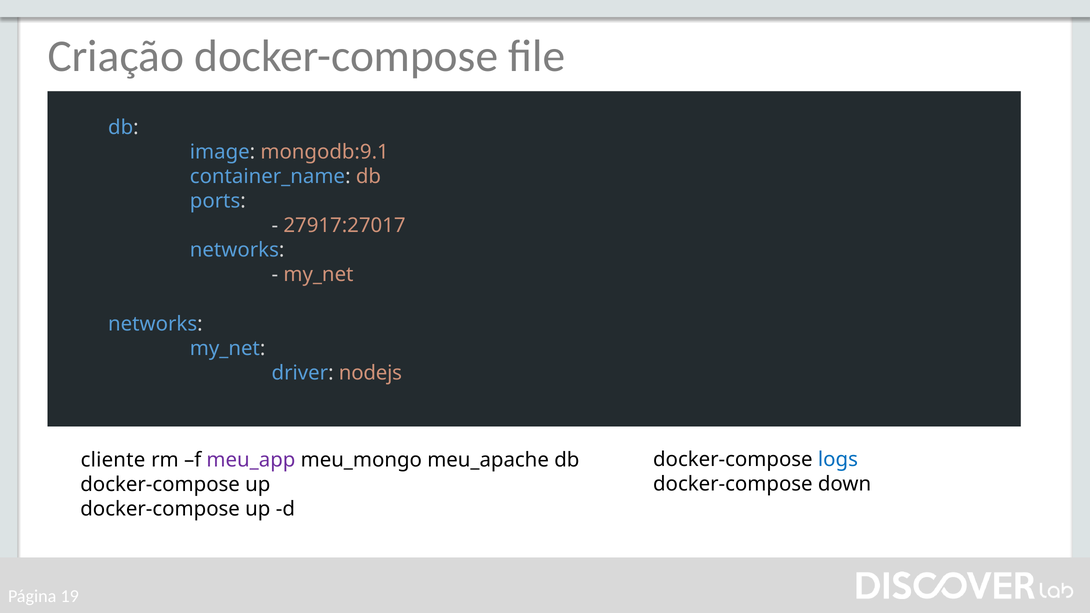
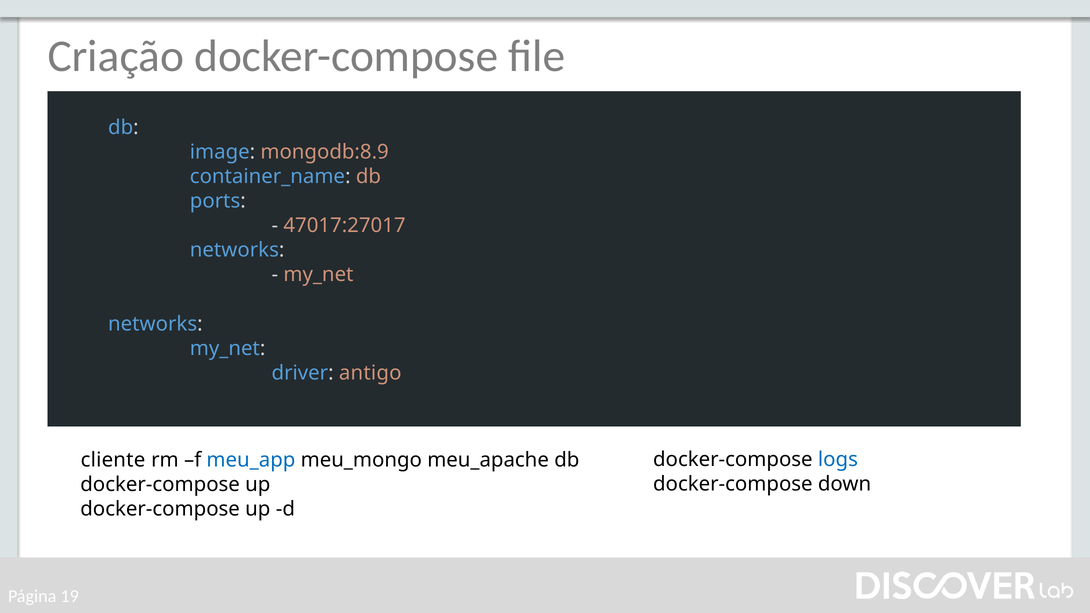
mongodb:9.1: mongodb:9.1 -> mongodb:8.9 (325, 152)
27917:27017: 27917:27017 -> 47017:27017 (345, 226)
nodejs: nodejs -> antigo (370, 373)
meu_app colour: purple -> blue (251, 460)
